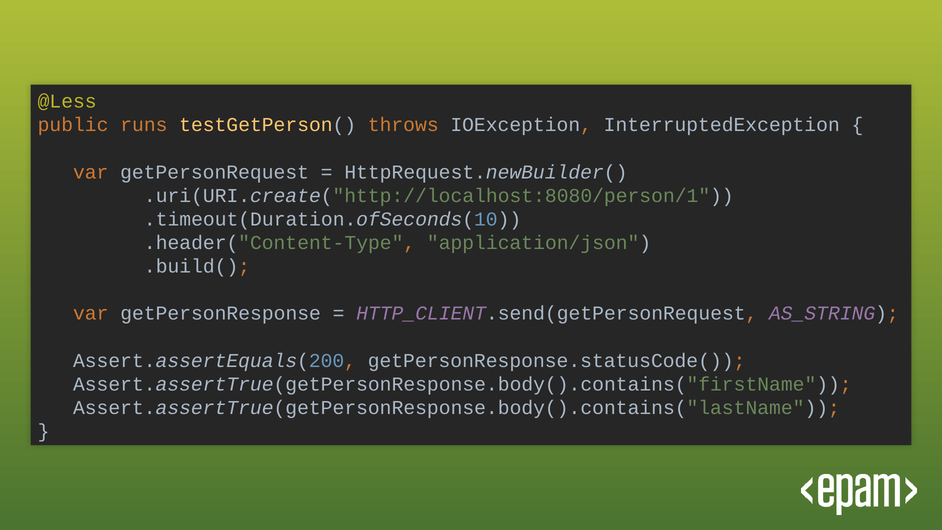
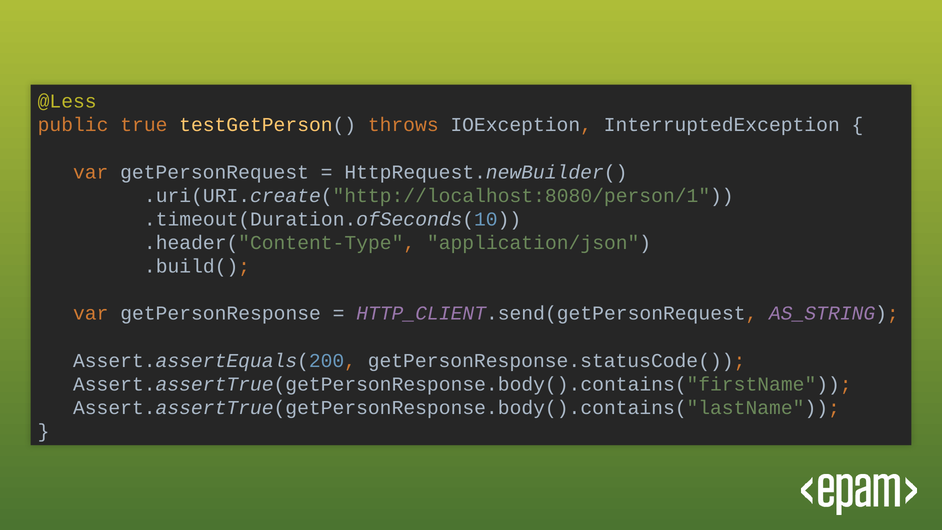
runs: runs -> true (144, 125)
